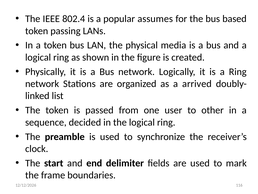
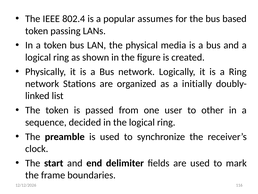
arrived: arrived -> initially (197, 84)
